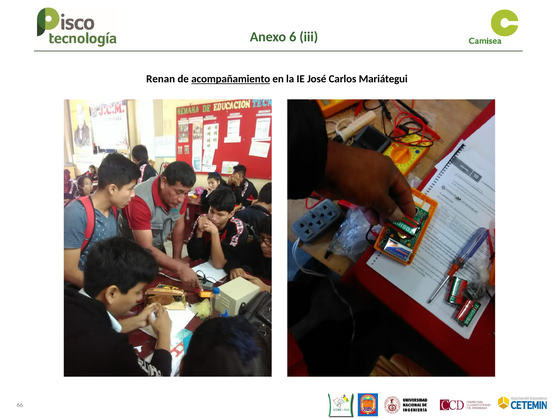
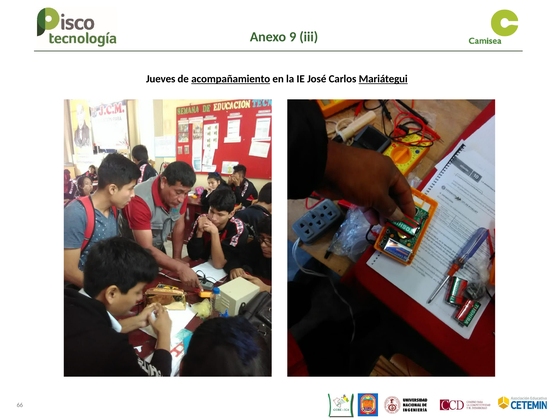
6: 6 -> 9 (293, 37)
Renan: Renan -> Jueves (161, 79)
Mariátegui underline: none -> present (383, 79)
